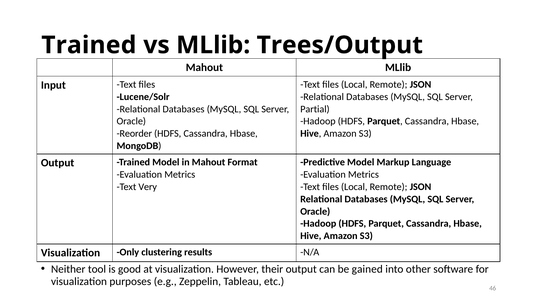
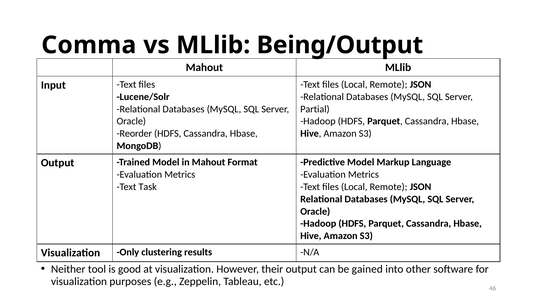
Trained: Trained -> Comma (89, 45)
Trees/Output: Trees/Output -> Being/Output (340, 45)
Very: Very -> Task (148, 187)
